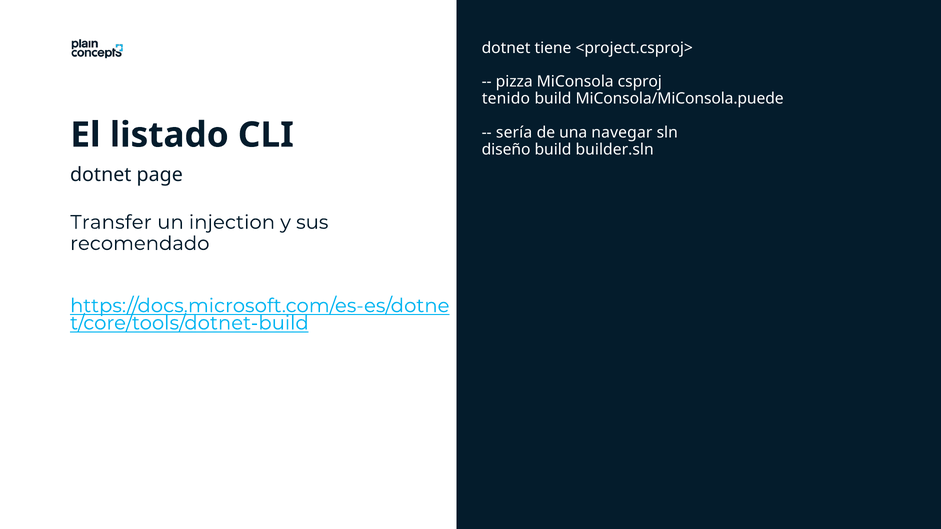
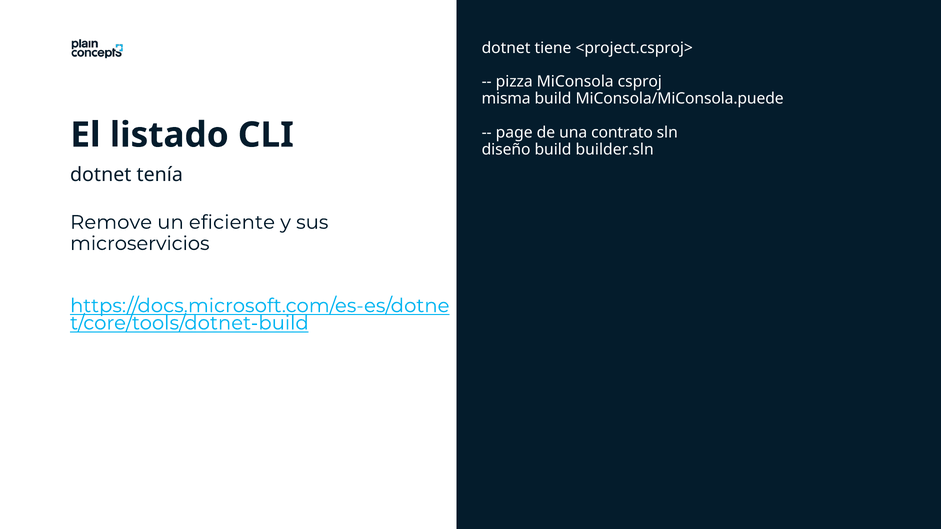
tenido: tenido -> misma (506, 99)
sería: sería -> page (514, 133)
navegar: navegar -> contrato (622, 133)
page: page -> tenía (160, 175)
Transfer: Transfer -> Remove (111, 222)
injection: injection -> eficiente (232, 222)
recomendado: recomendado -> microservicios (140, 244)
